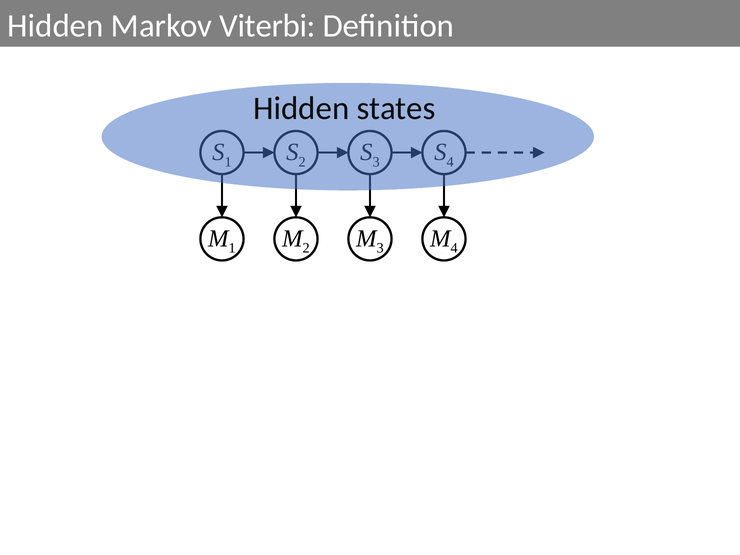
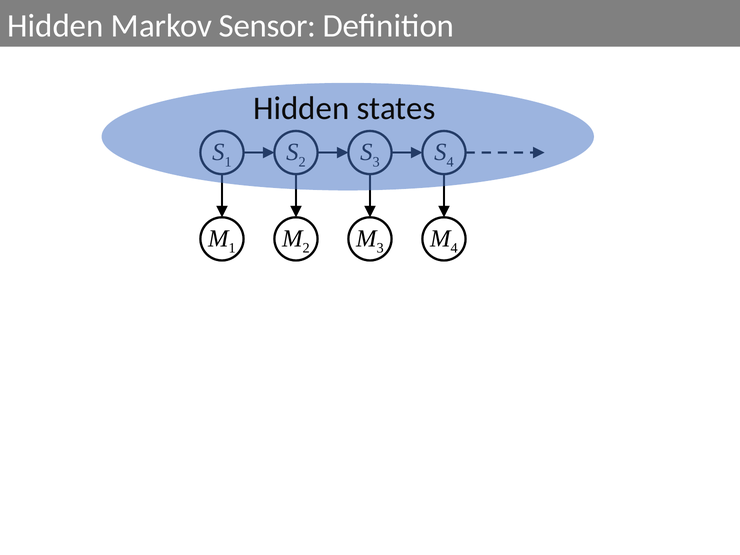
Viterbi: Viterbi -> Sensor (268, 26)
